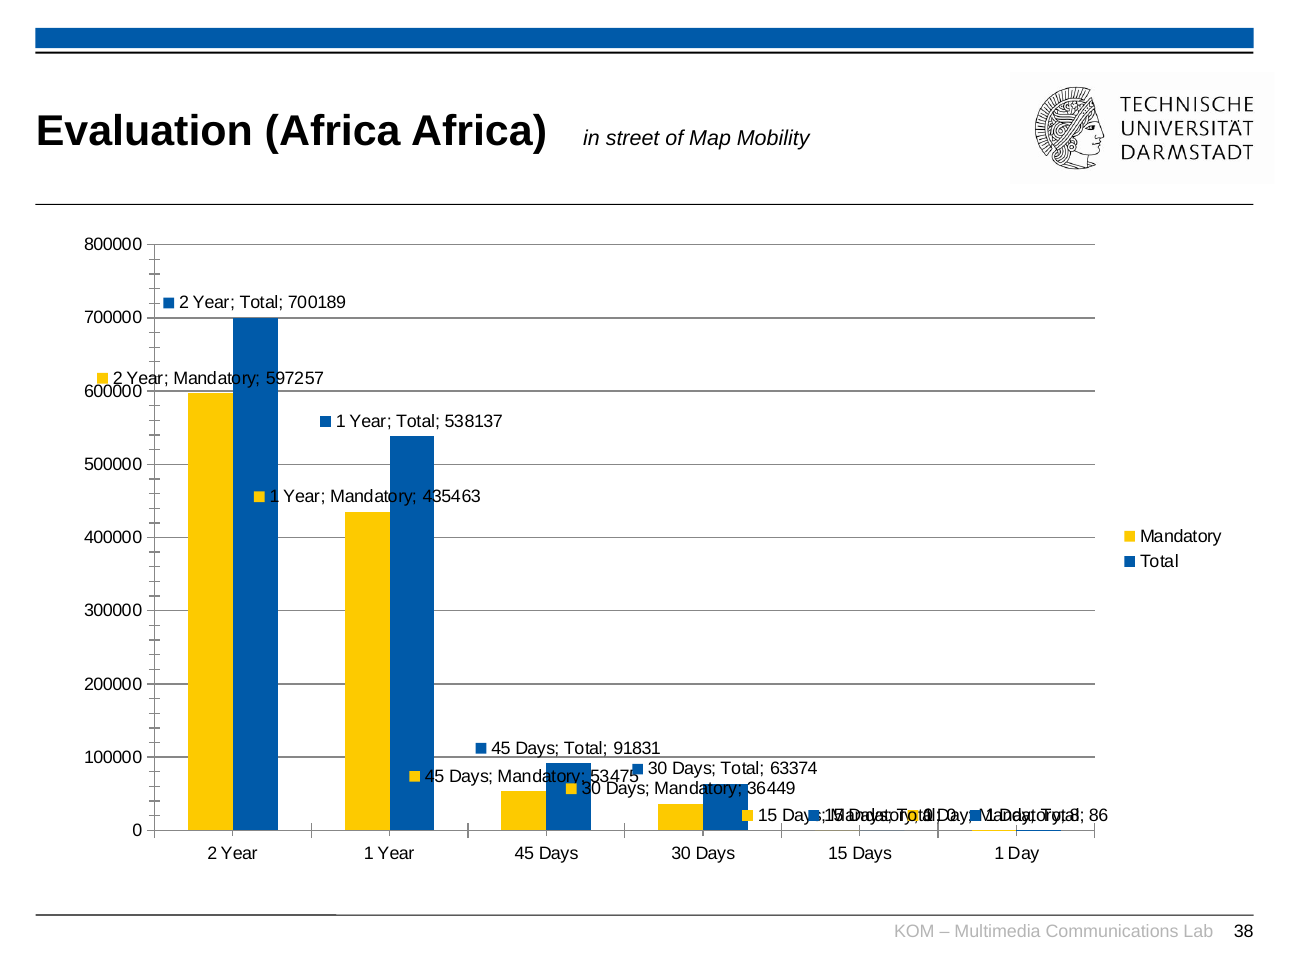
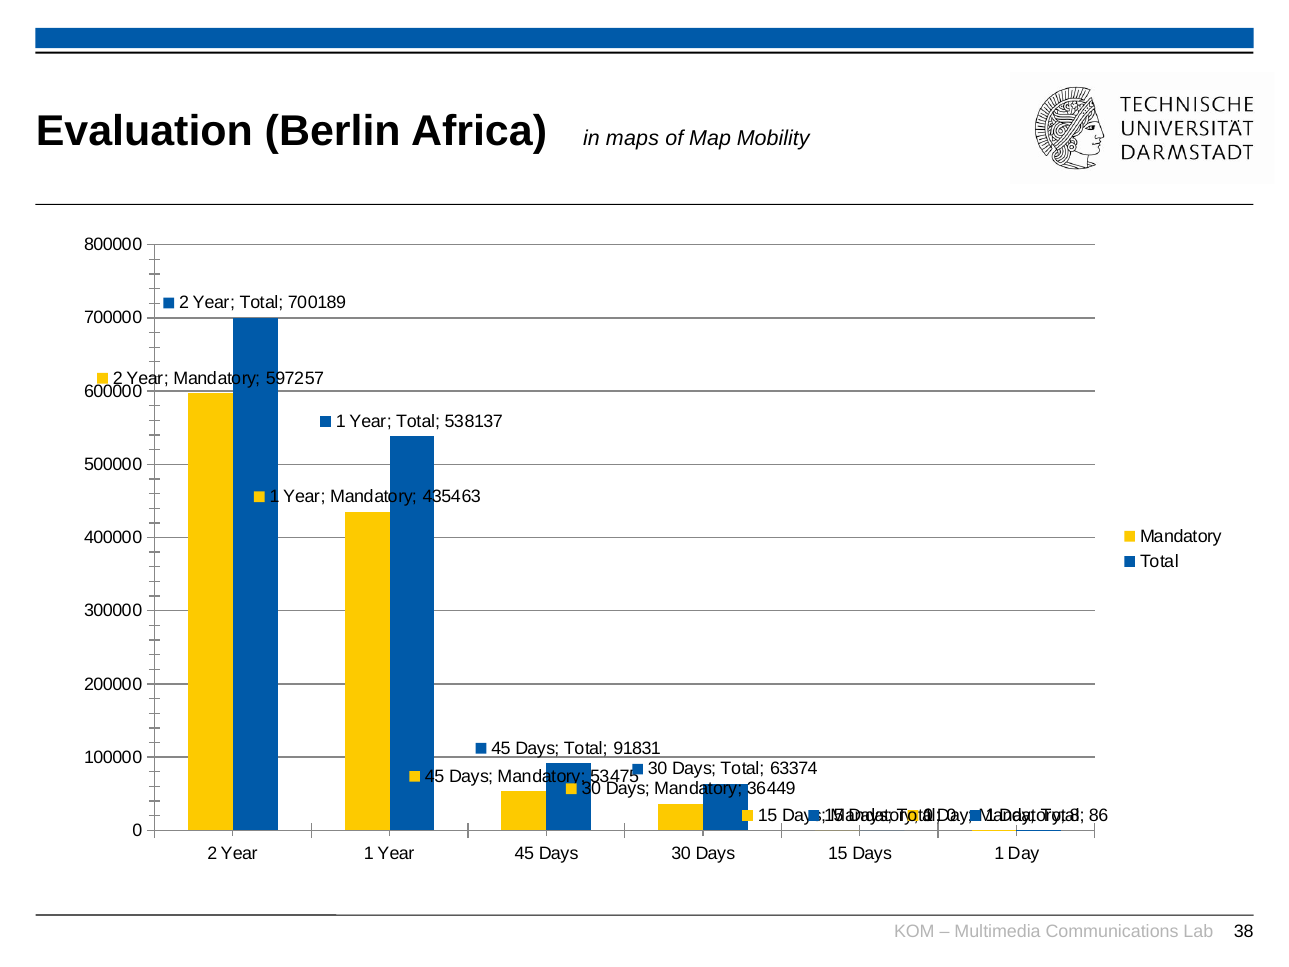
Evaluation Africa: Africa -> Berlin (333, 131)
street: street -> maps (632, 138)
